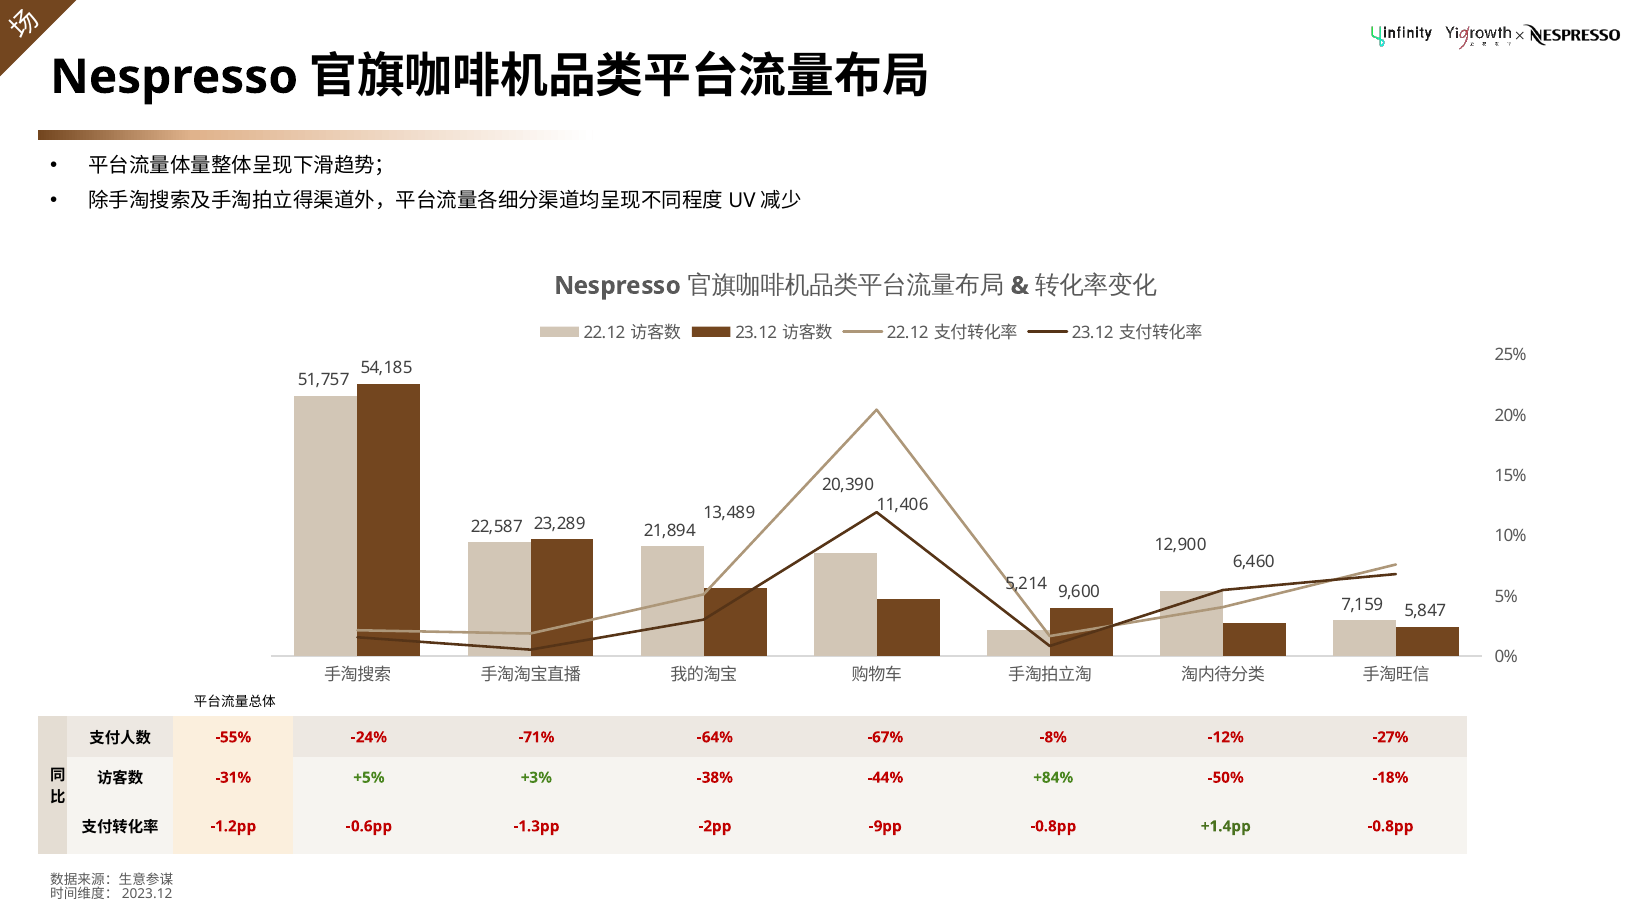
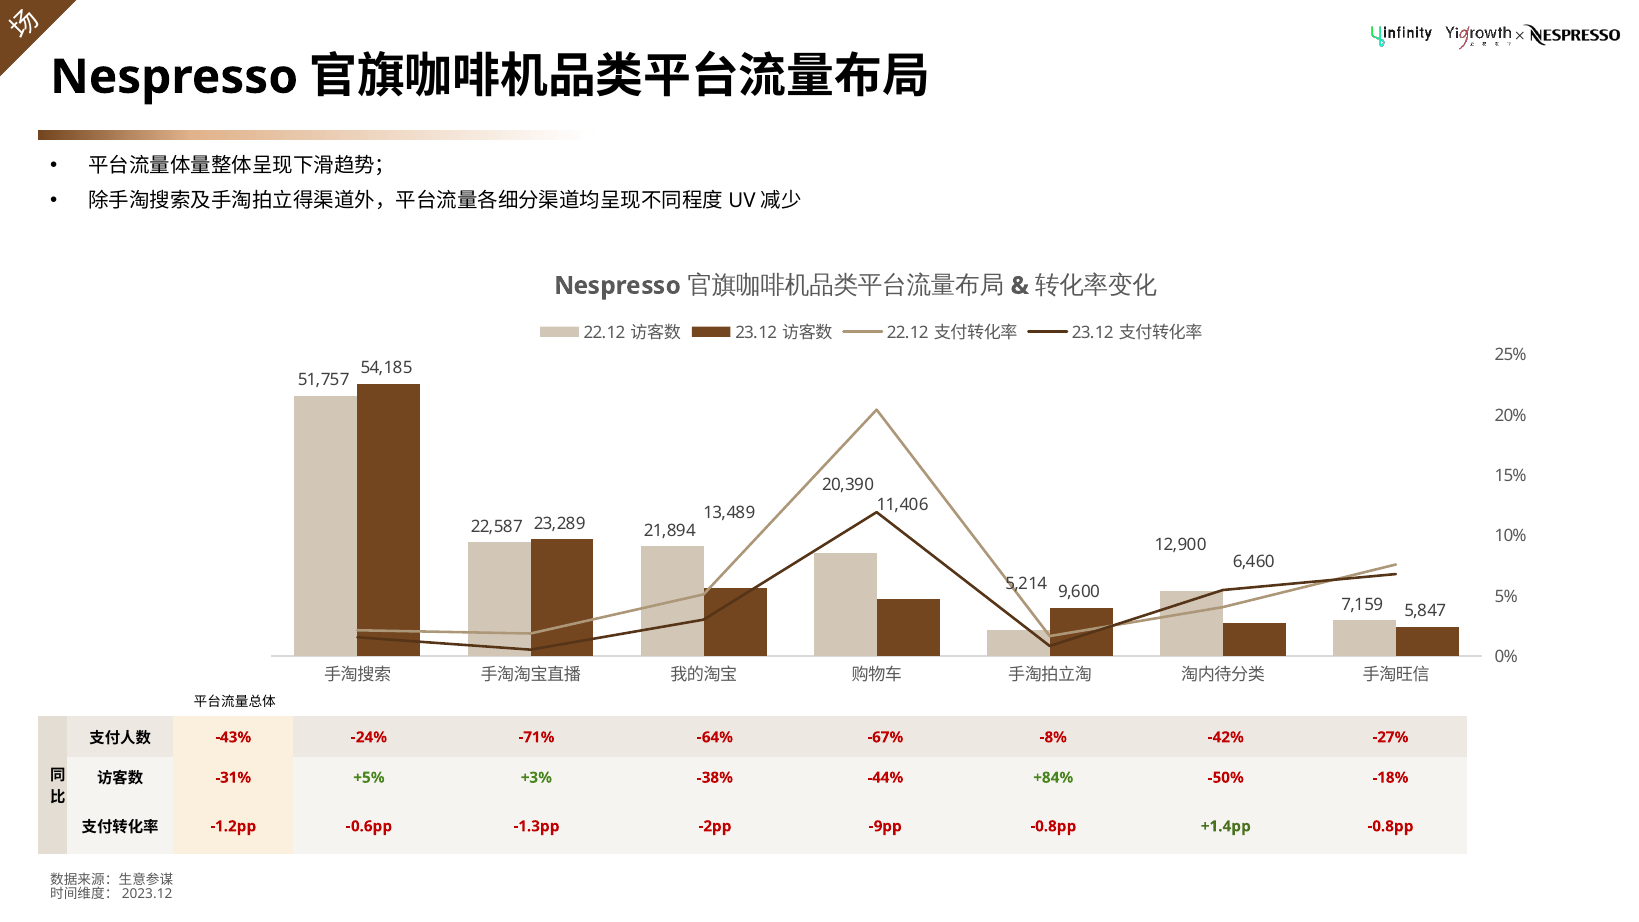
-55%: -55% -> -43% (233, 737)
-12%: -12% -> -42% (1226, 737)
